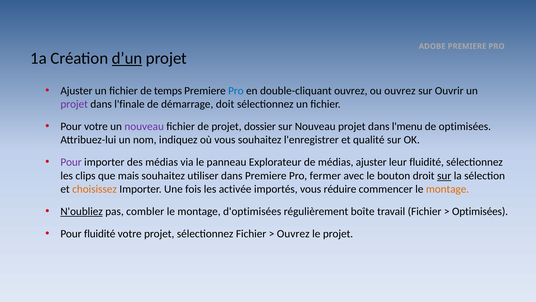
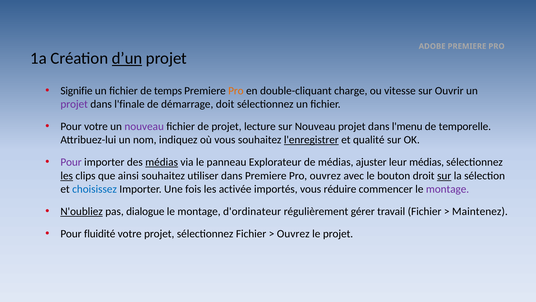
Ajuster: Ajuster -> Signifie (76, 91)
Pro colour: blue -> orange (236, 91)
double-cliquant ouvrez: ouvrez -> charge (351, 91)
ou ouvrez: ouvrez -> vitesse (400, 91)
dossier: dossier -> lecture (260, 126)
de optimisées: optimisées -> temporelle (465, 126)
l'enregistrer underline: none -> present (311, 140)
médias underline: none -> present (162, 162)
leur fluidité: fluidité -> médias (427, 162)
les underline: none -> present (67, 175)
mais: mais -> ainsi (128, 175)
Pro fermer: fermer -> ouvrez (325, 175)
choisissez colour: orange -> blue (95, 189)
montage colour: orange -> purple (448, 189)
combler: combler -> dialogue (145, 211)
d'optimisées: d'optimisées -> d'ordinateur (252, 211)
boîte: boîte -> gérer (363, 211)
Optimisées: Optimisées -> Maintenez (480, 211)
